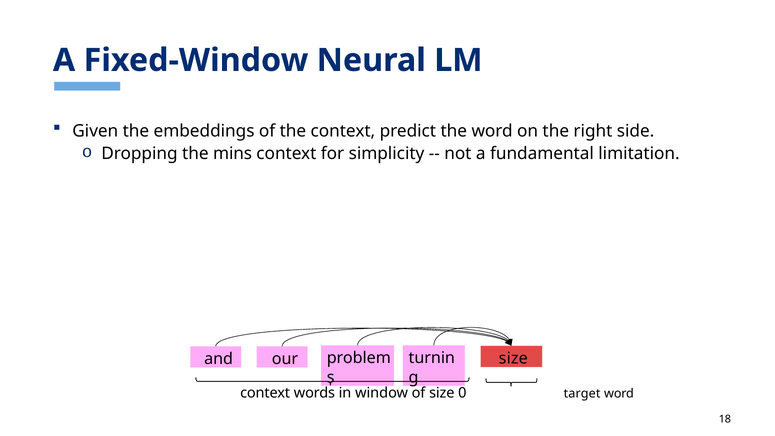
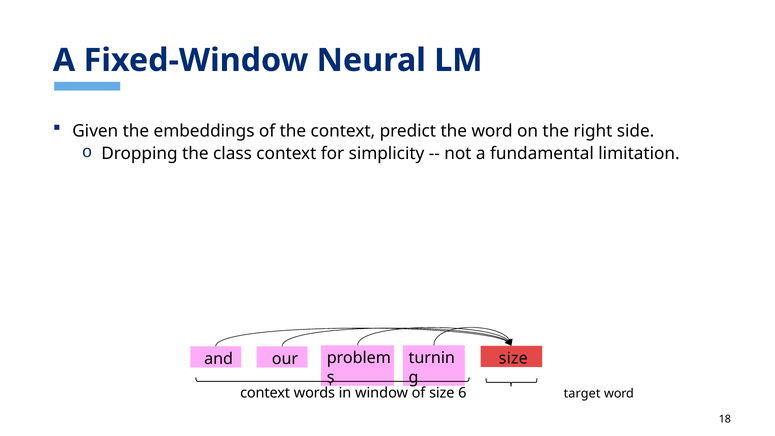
mins: mins -> class (232, 153)
0: 0 -> 6 (462, 393)
